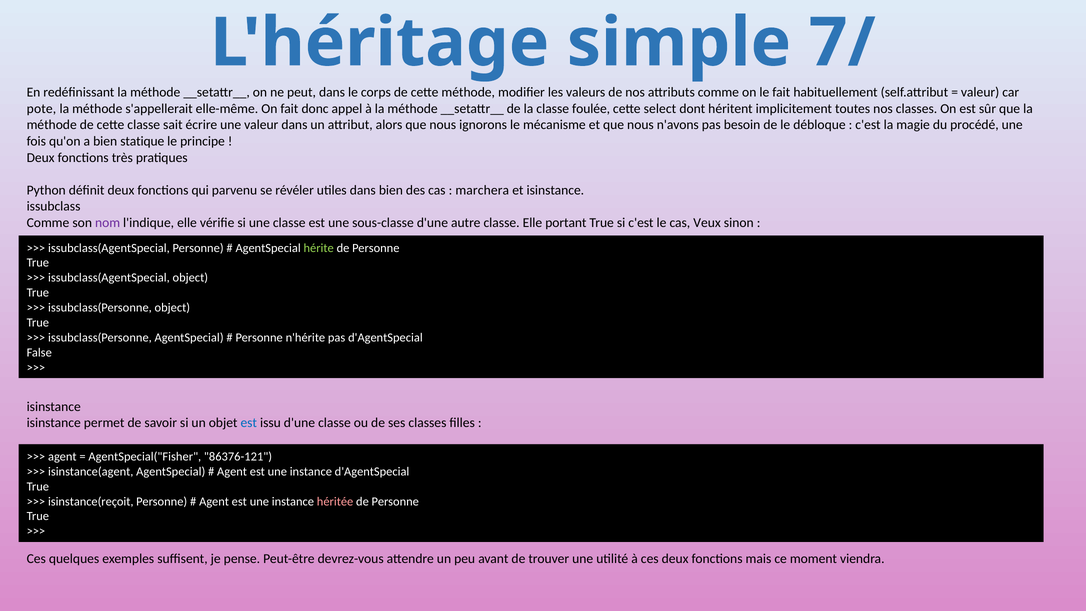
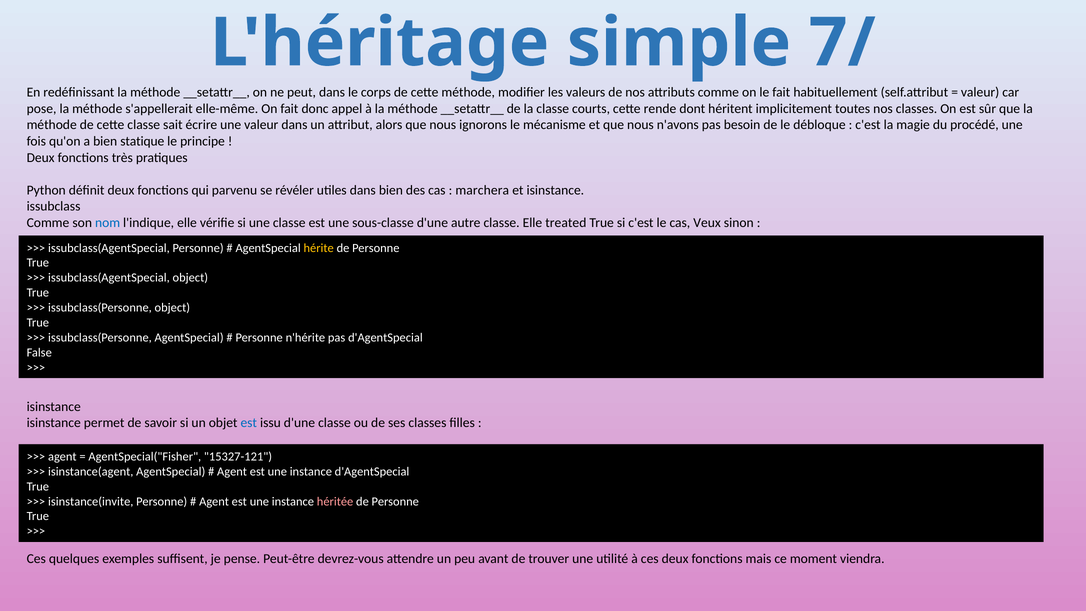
pote: pote -> pose (42, 109)
foulée: foulée -> courts (591, 109)
select: select -> rende (660, 109)
nom colour: purple -> blue (108, 223)
portant: portant -> treated (566, 223)
hérite colour: light green -> yellow (319, 248)
86376-121: 86376-121 -> 15327-121 (238, 456)
isinstance(reçoit: isinstance(reçoit -> isinstance(invite (91, 501)
